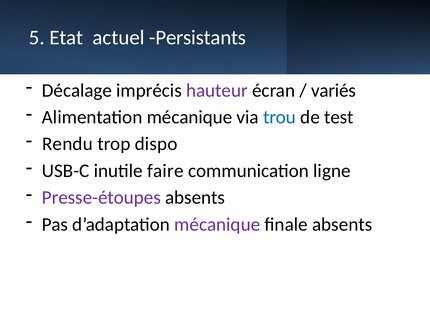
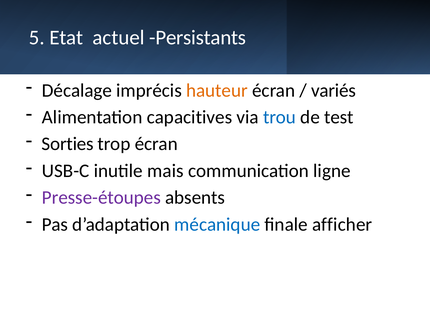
hauteur colour: purple -> orange (217, 90)
Alimentation mécanique: mécanique -> capacitives (189, 117)
Rendu: Rendu -> Sorties (68, 144)
trop dispo: dispo -> écran (156, 144)
faire: faire -> mais (165, 171)
mécanique colour: purple -> blue (217, 224)
finale absents: absents -> afficher (342, 224)
